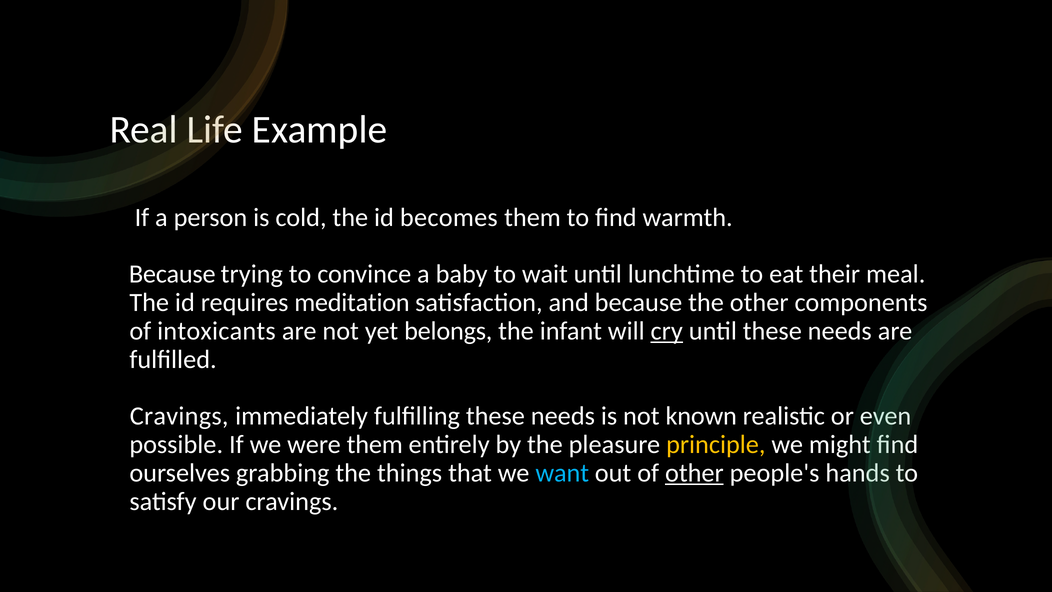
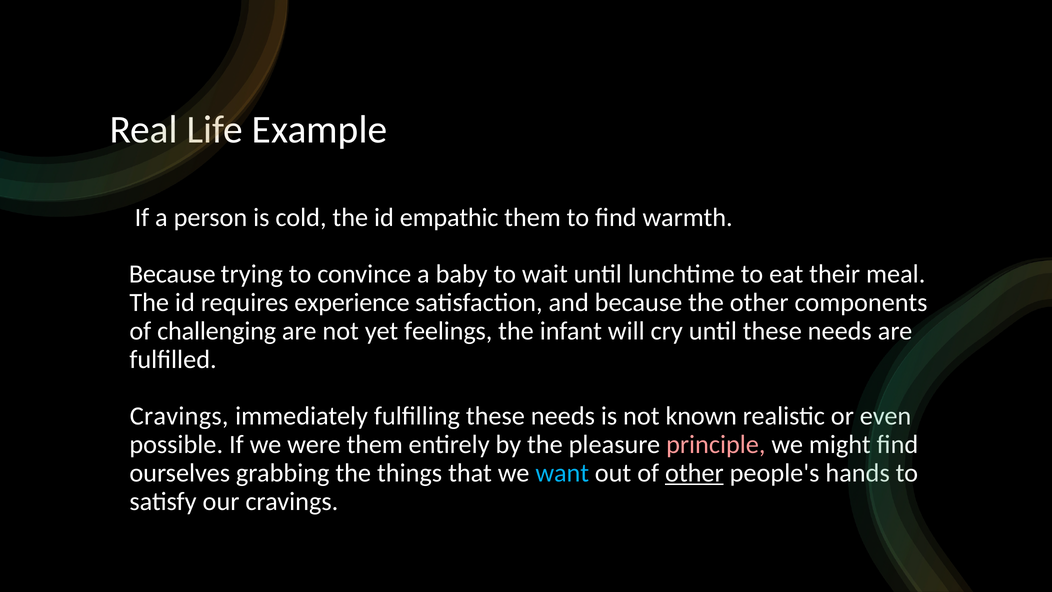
becomes: becomes -> empathic (449, 217)
meditation: meditation -> experience (352, 302)
intoxicants: intoxicants -> challenging (217, 331)
belongs: belongs -> feelings (448, 331)
cry underline: present -> none (667, 331)
principle colour: yellow -> pink (716, 444)
